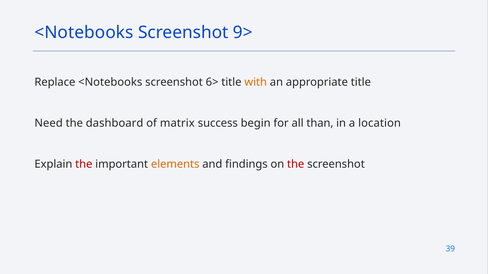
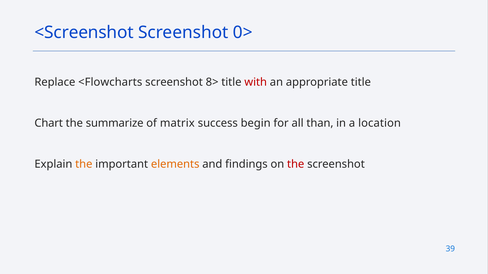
<Notebooks: <Notebooks -> <Screenshot (84, 33)
9>: 9> -> 0> (243, 33)
Replace <Notebooks: <Notebooks -> <Flowcharts (110, 82)
6>: 6> -> 8> (212, 82)
with colour: orange -> red (256, 82)
Need: Need -> Chart (49, 123)
dashboard: dashboard -> summarize (115, 123)
the colour: red -> orange (84, 164)
